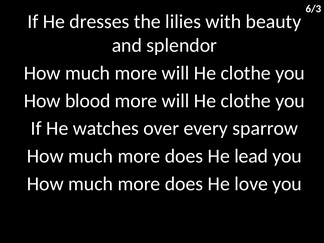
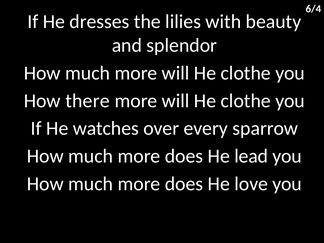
6/3: 6/3 -> 6/4 (313, 9)
blood: blood -> there (88, 101)
